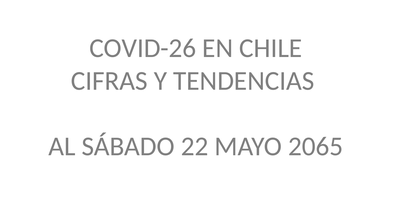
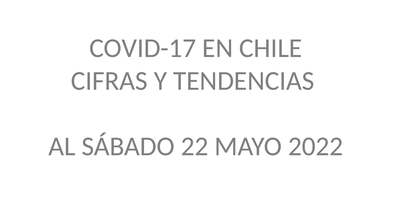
COVID-26: COVID-26 -> COVID-17 (143, 48)
2065: 2065 -> 2022 (316, 146)
